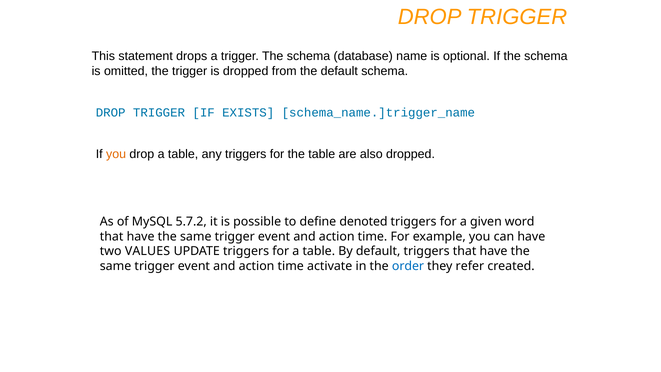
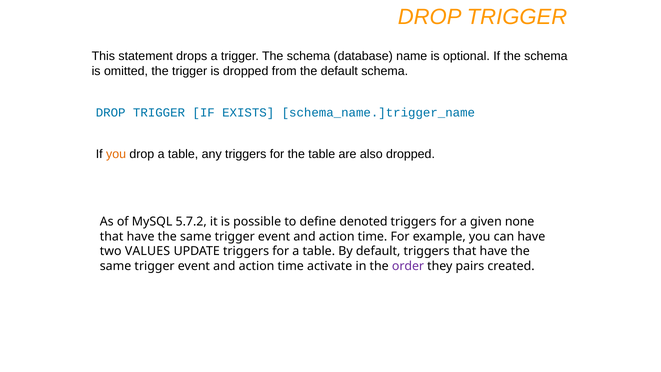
word: word -> none (520, 221)
order colour: blue -> purple (408, 266)
refer: refer -> pairs (470, 266)
